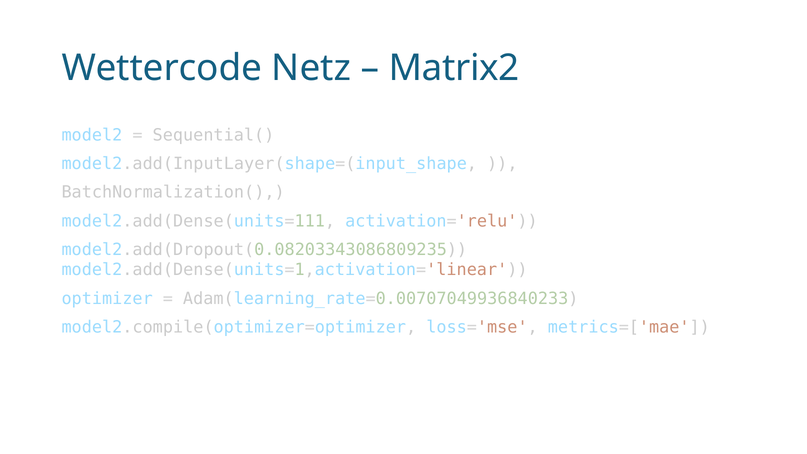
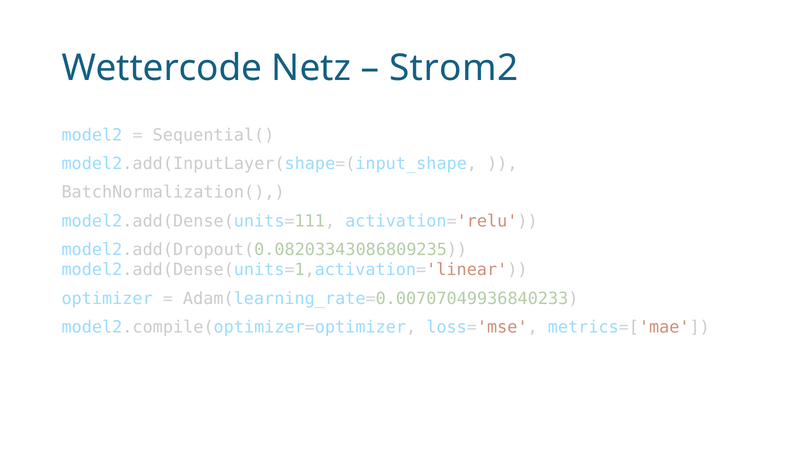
Matrix2: Matrix2 -> Strom2 (454, 68)
